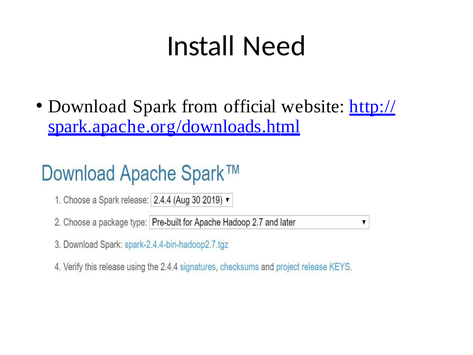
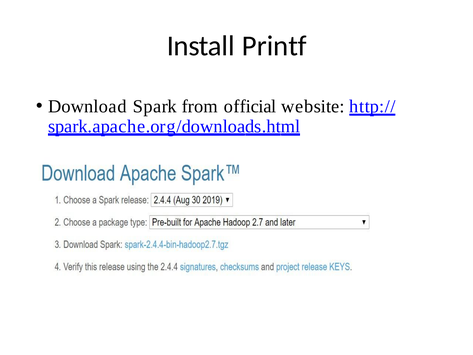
Need: Need -> Printf (274, 46)
